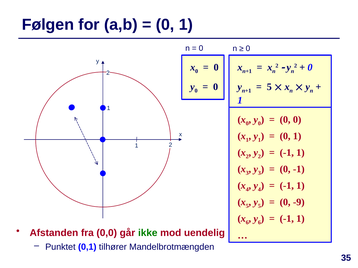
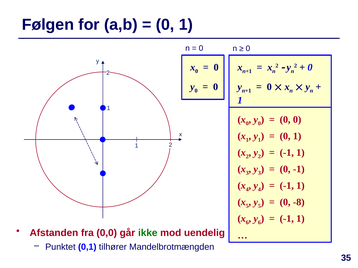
5: 5 -> 0 (269, 87)
-9: -9 -> -8 (299, 203)
